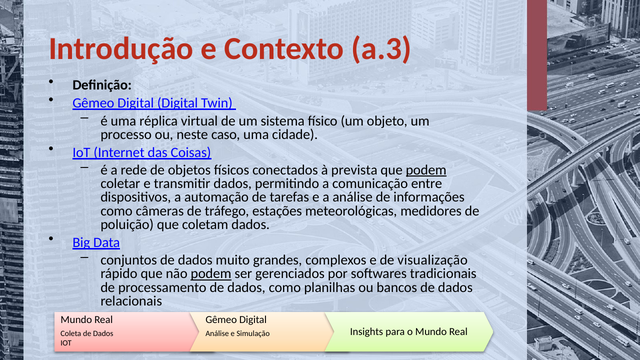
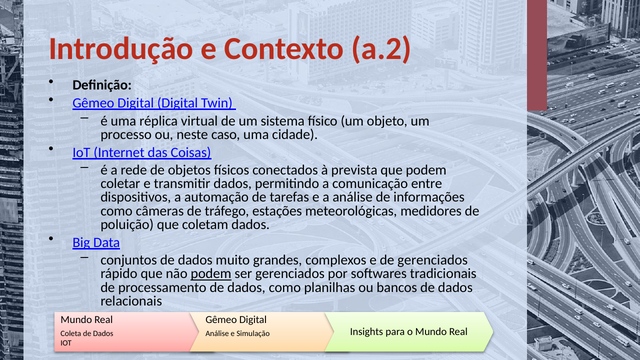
a.3: a.3 -> a.2 (382, 49)
podem underline: present -> none (426, 170)
de visualização: visualização -> gerenciados (433, 260)
